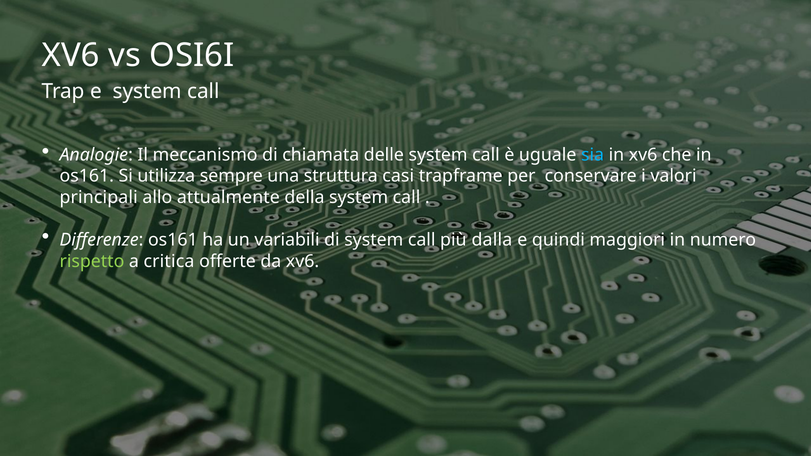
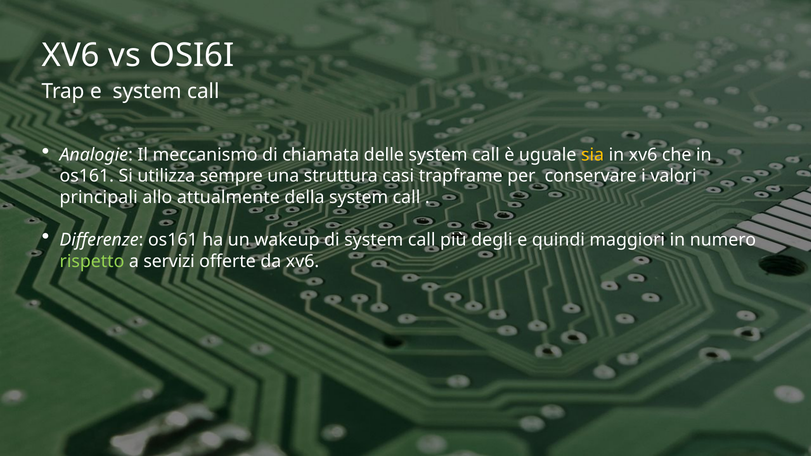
sia colour: light blue -> yellow (593, 155)
variabili: variabili -> wakeup (287, 240)
dalla: dalla -> degli (492, 240)
critica: critica -> servizi (169, 261)
